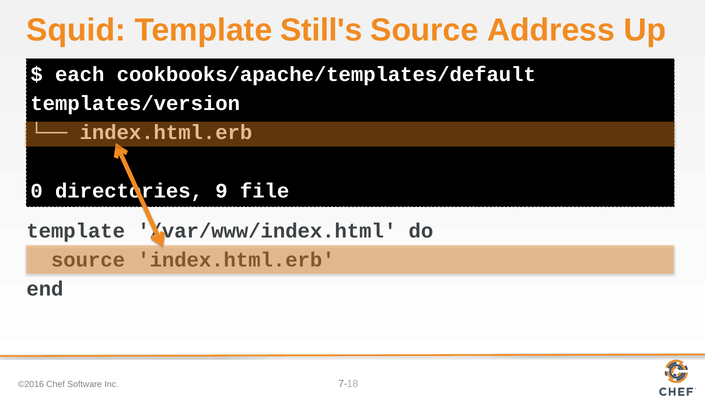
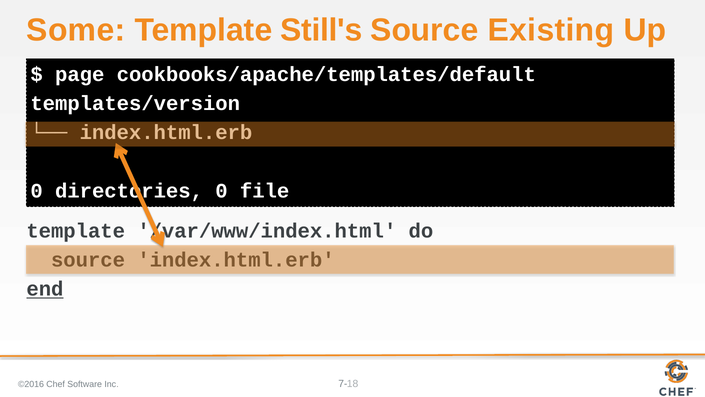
Squid: Squid -> Some (76, 30)
Address: Address -> Existing (551, 30)
each: each -> page (80, 74)
9: 9 -> 0 (221, 191)
end underline: none -> present (45, 289)
